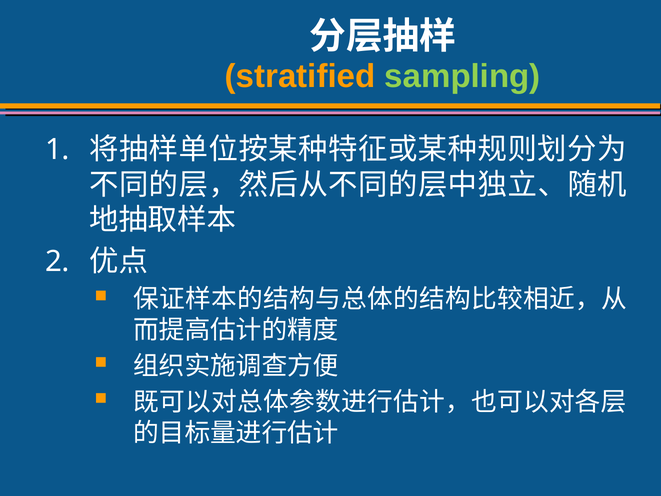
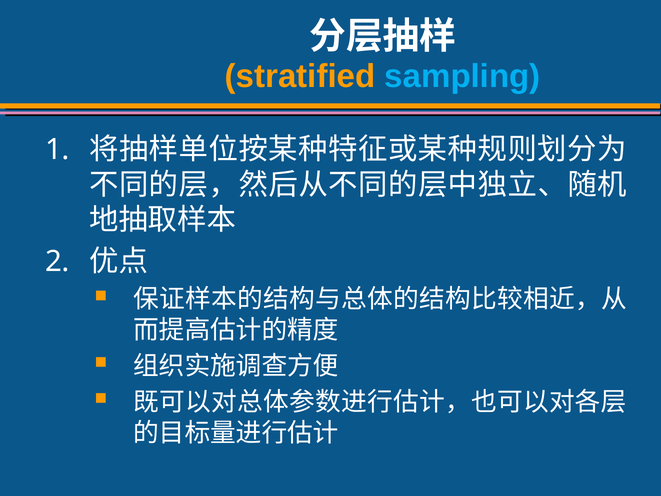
sampling colour: light green -> light blue (462, 76)
